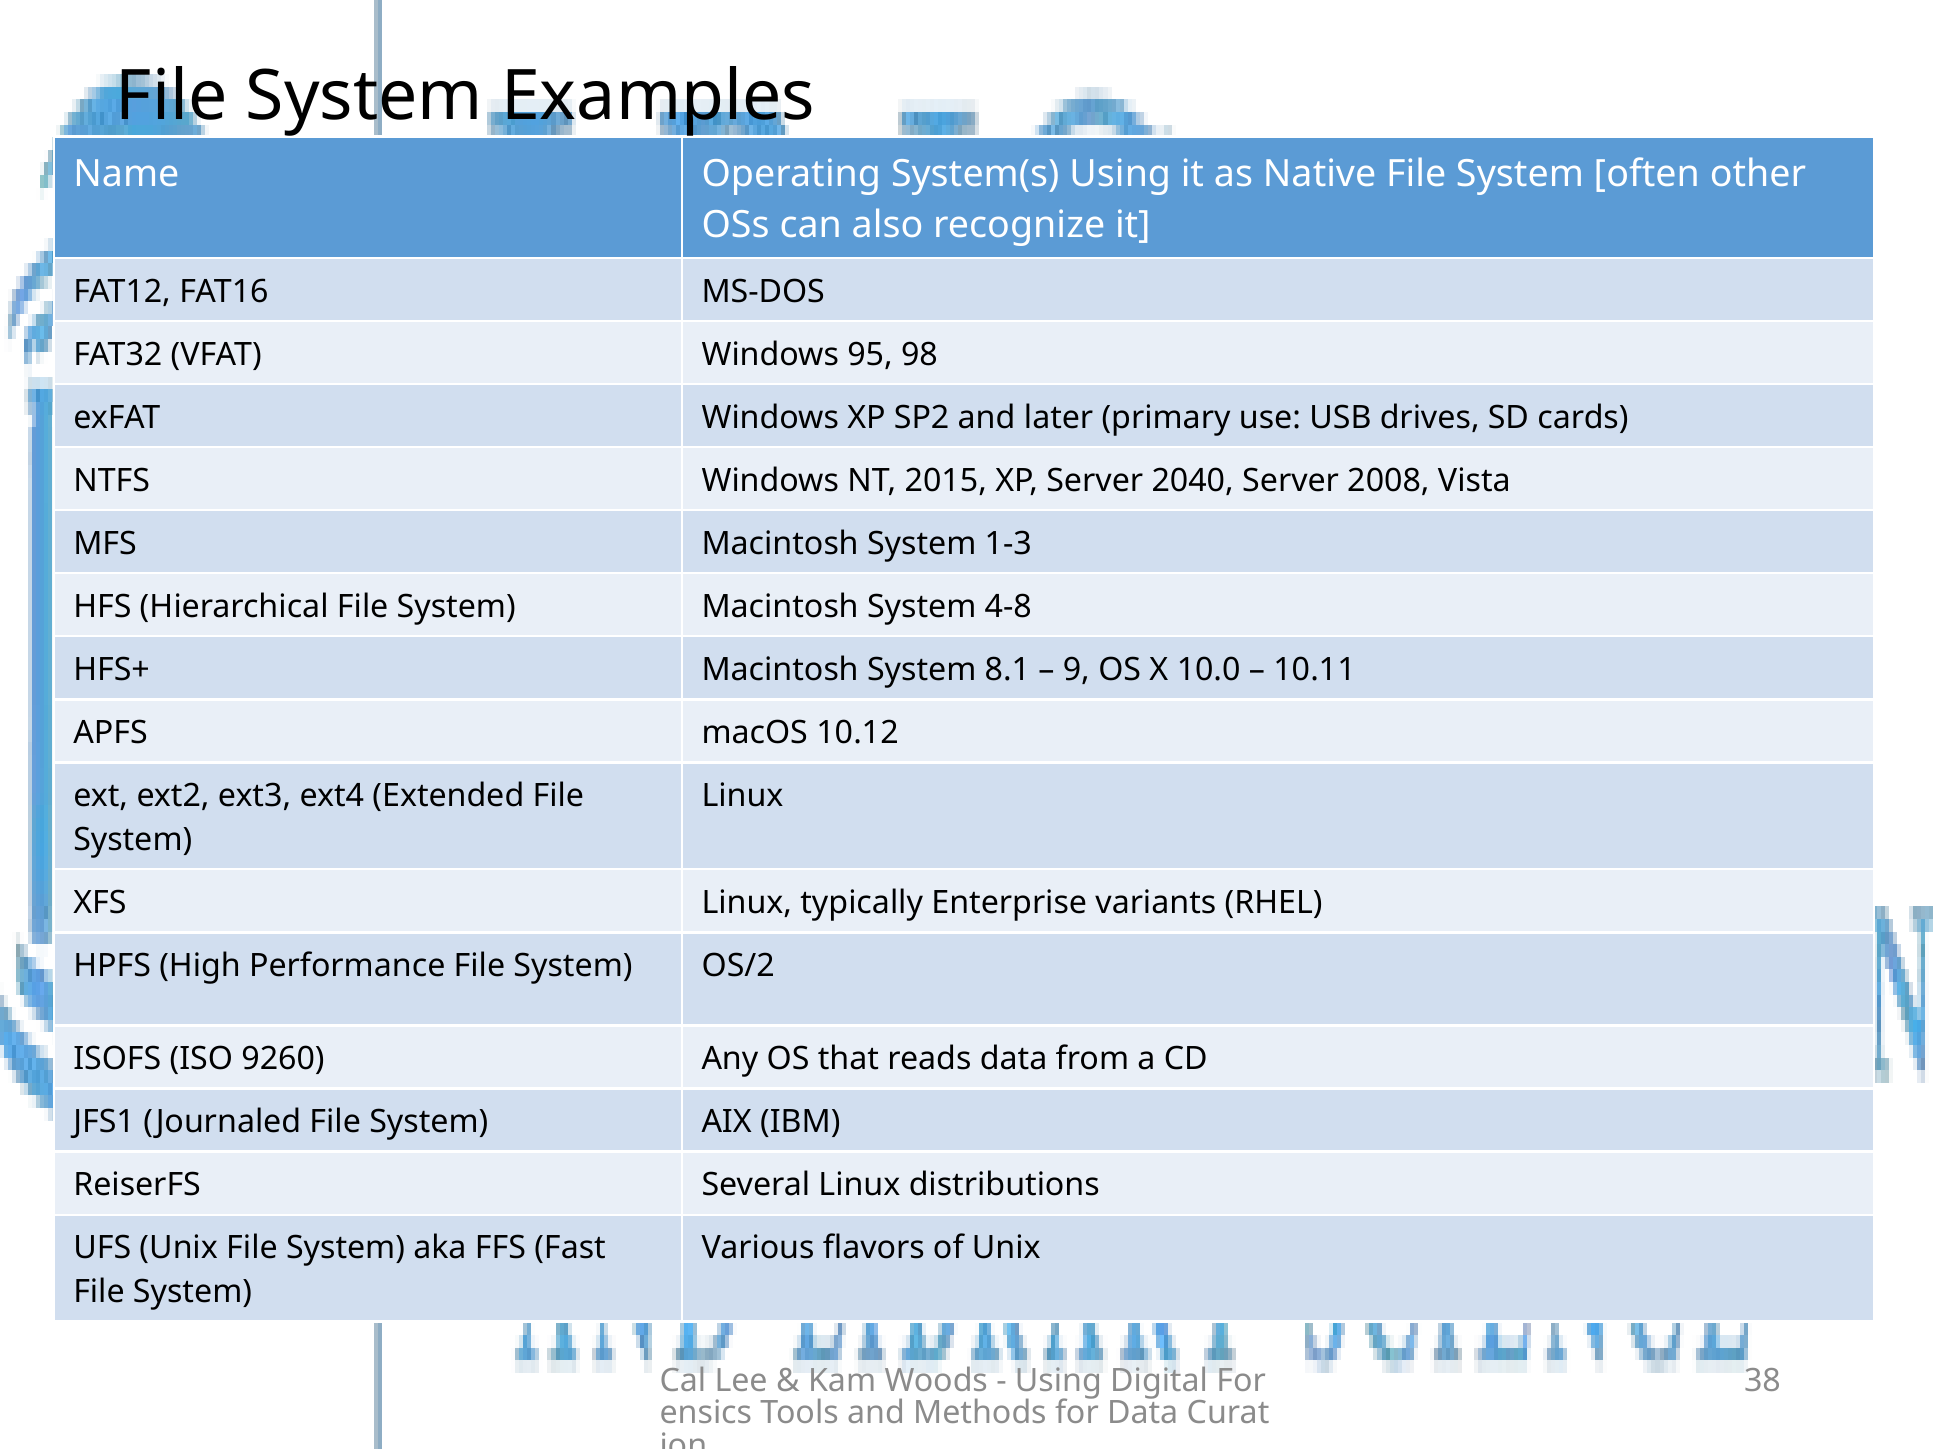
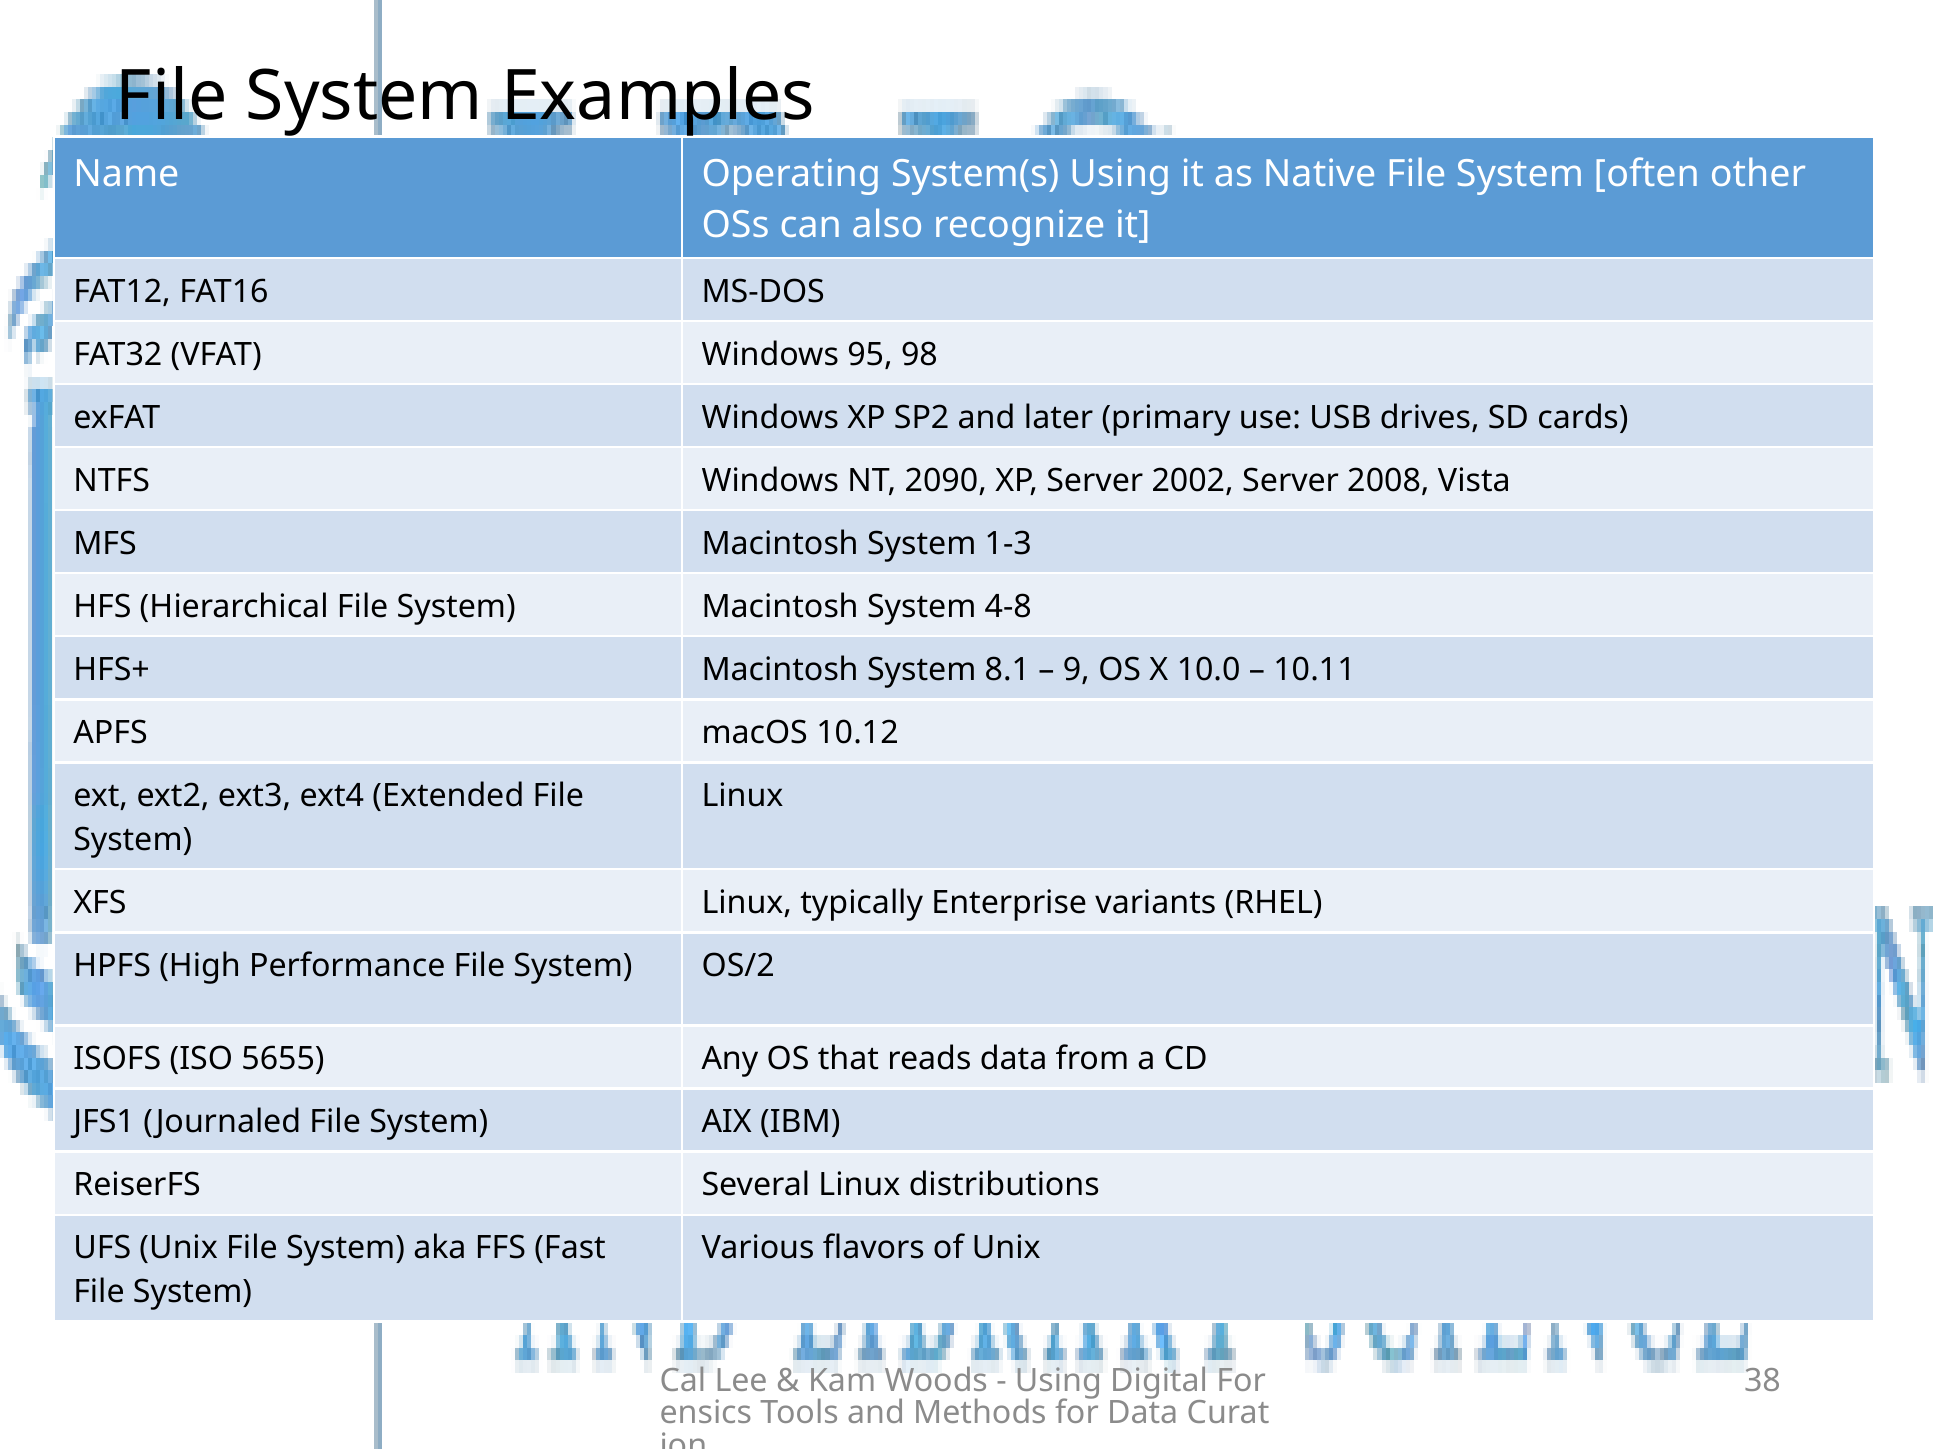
2015: 2015 -> 2090 (946, 481)
2040: 2040 -> 2002 (1193, 481)
9260: 9260 -> 5655 (283, 1059)
